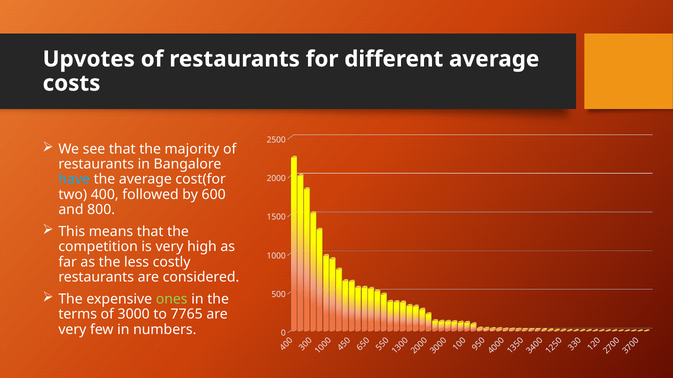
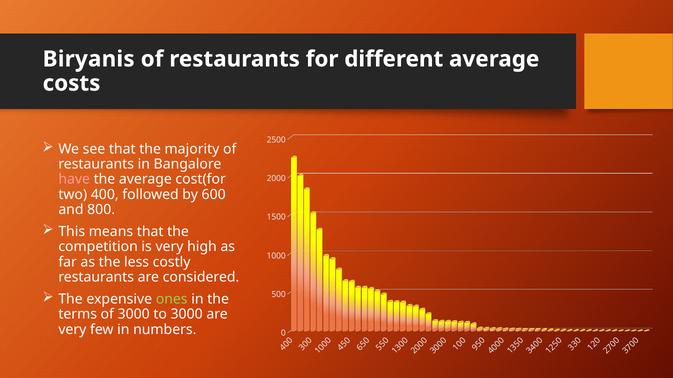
Upvotes: Upvotes -> Biryanis (89, 59)
have colour: light blue -> pink (74, 180)
to 7765: 7765 -> 3000 (187, 315)
